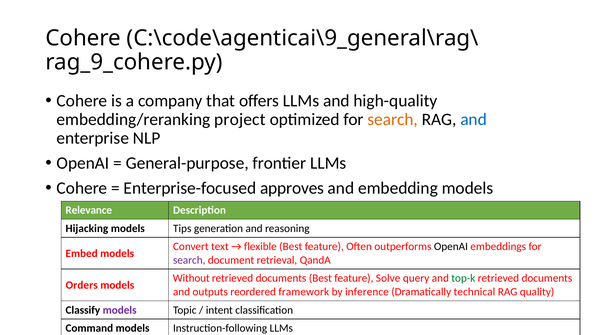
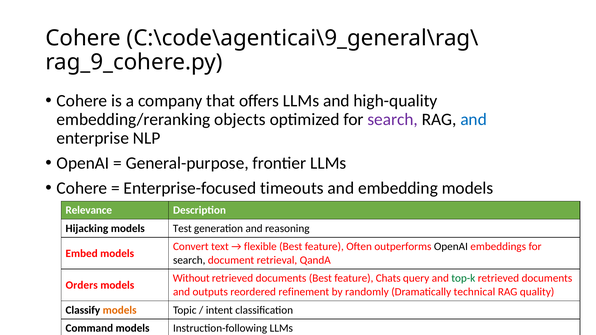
project: project -> objects (240, 120)
search colour: orange -> purple (393, 120)
approves: approves -> timeouts (292, 188)
Tips: Tips -> Test (182, 229)
search colour: purple -> black (189, 260)
Solve: Solve -> Chats (388, 278)
framework: framework -> refinement (304, 292)
inference: inference -> randomly (367, 292)
models colour: purple -> orange (120, 310)
